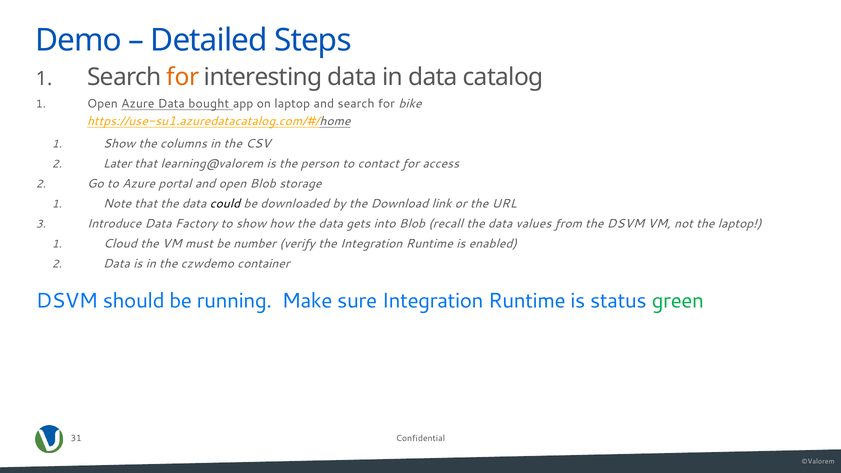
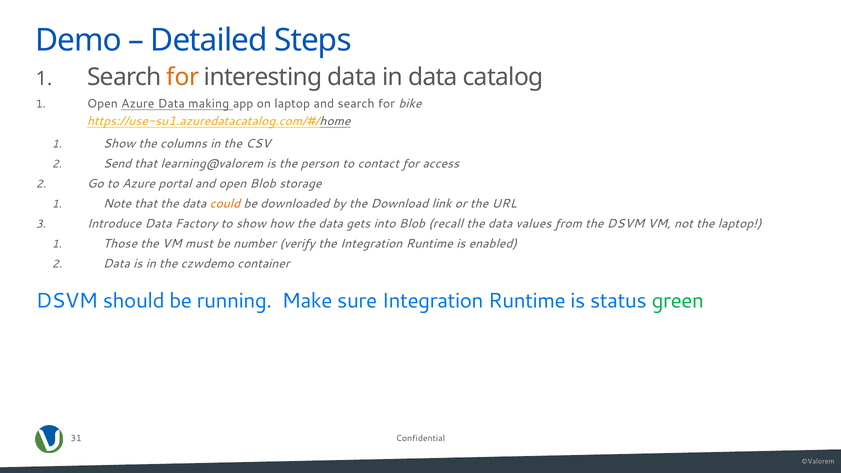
bought: bought -> making (209, 104)
Later: Later -> Send (117, 164)
could colour: black -> orange (225, 204)
Cloud: Cloud -> Those (120, 244)
